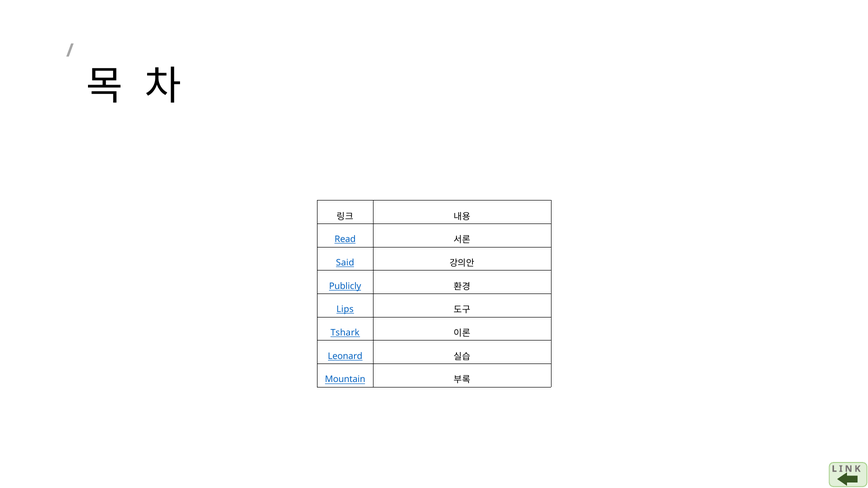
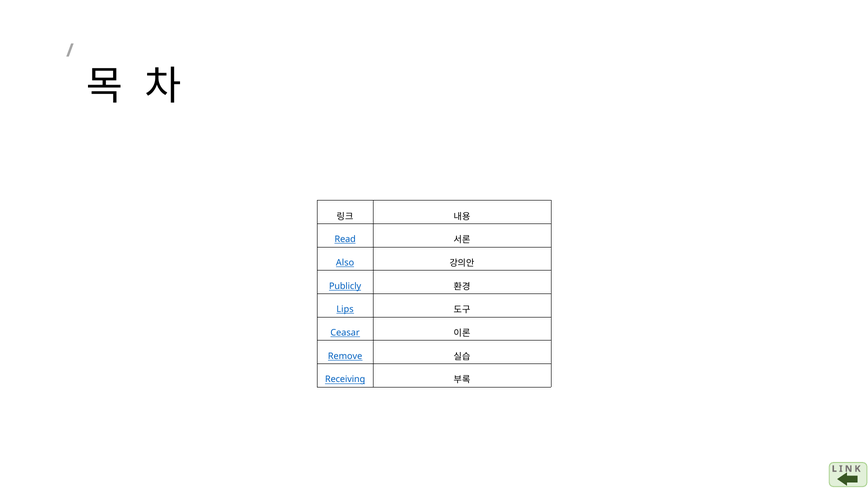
Said: Said -> Also (345, 263)
Tshark: Tshark -> Ceasar (345, 333)
Leonard: Leonard -> Remove (345, 356)
Mountain: Mountain -> Receiving (345, 380)
